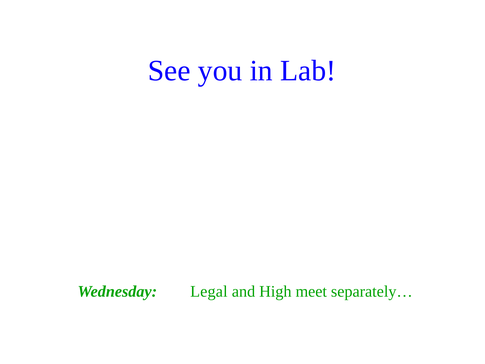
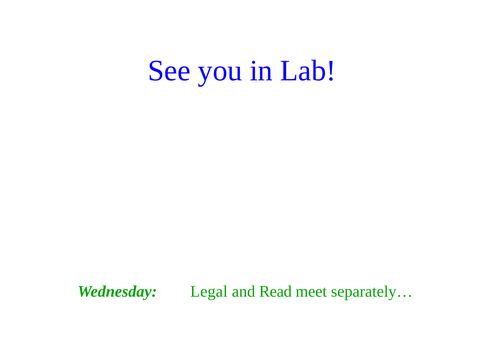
High: High -> Read (275, 291)
